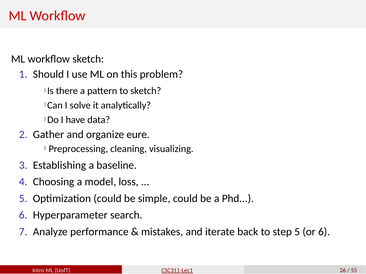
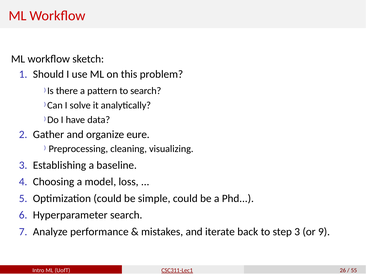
to sketch: sketch -> search (146, 91)
step 5: 5 -> 3 (297, 232)
or 6: 6 -> 9 (324, 232)
